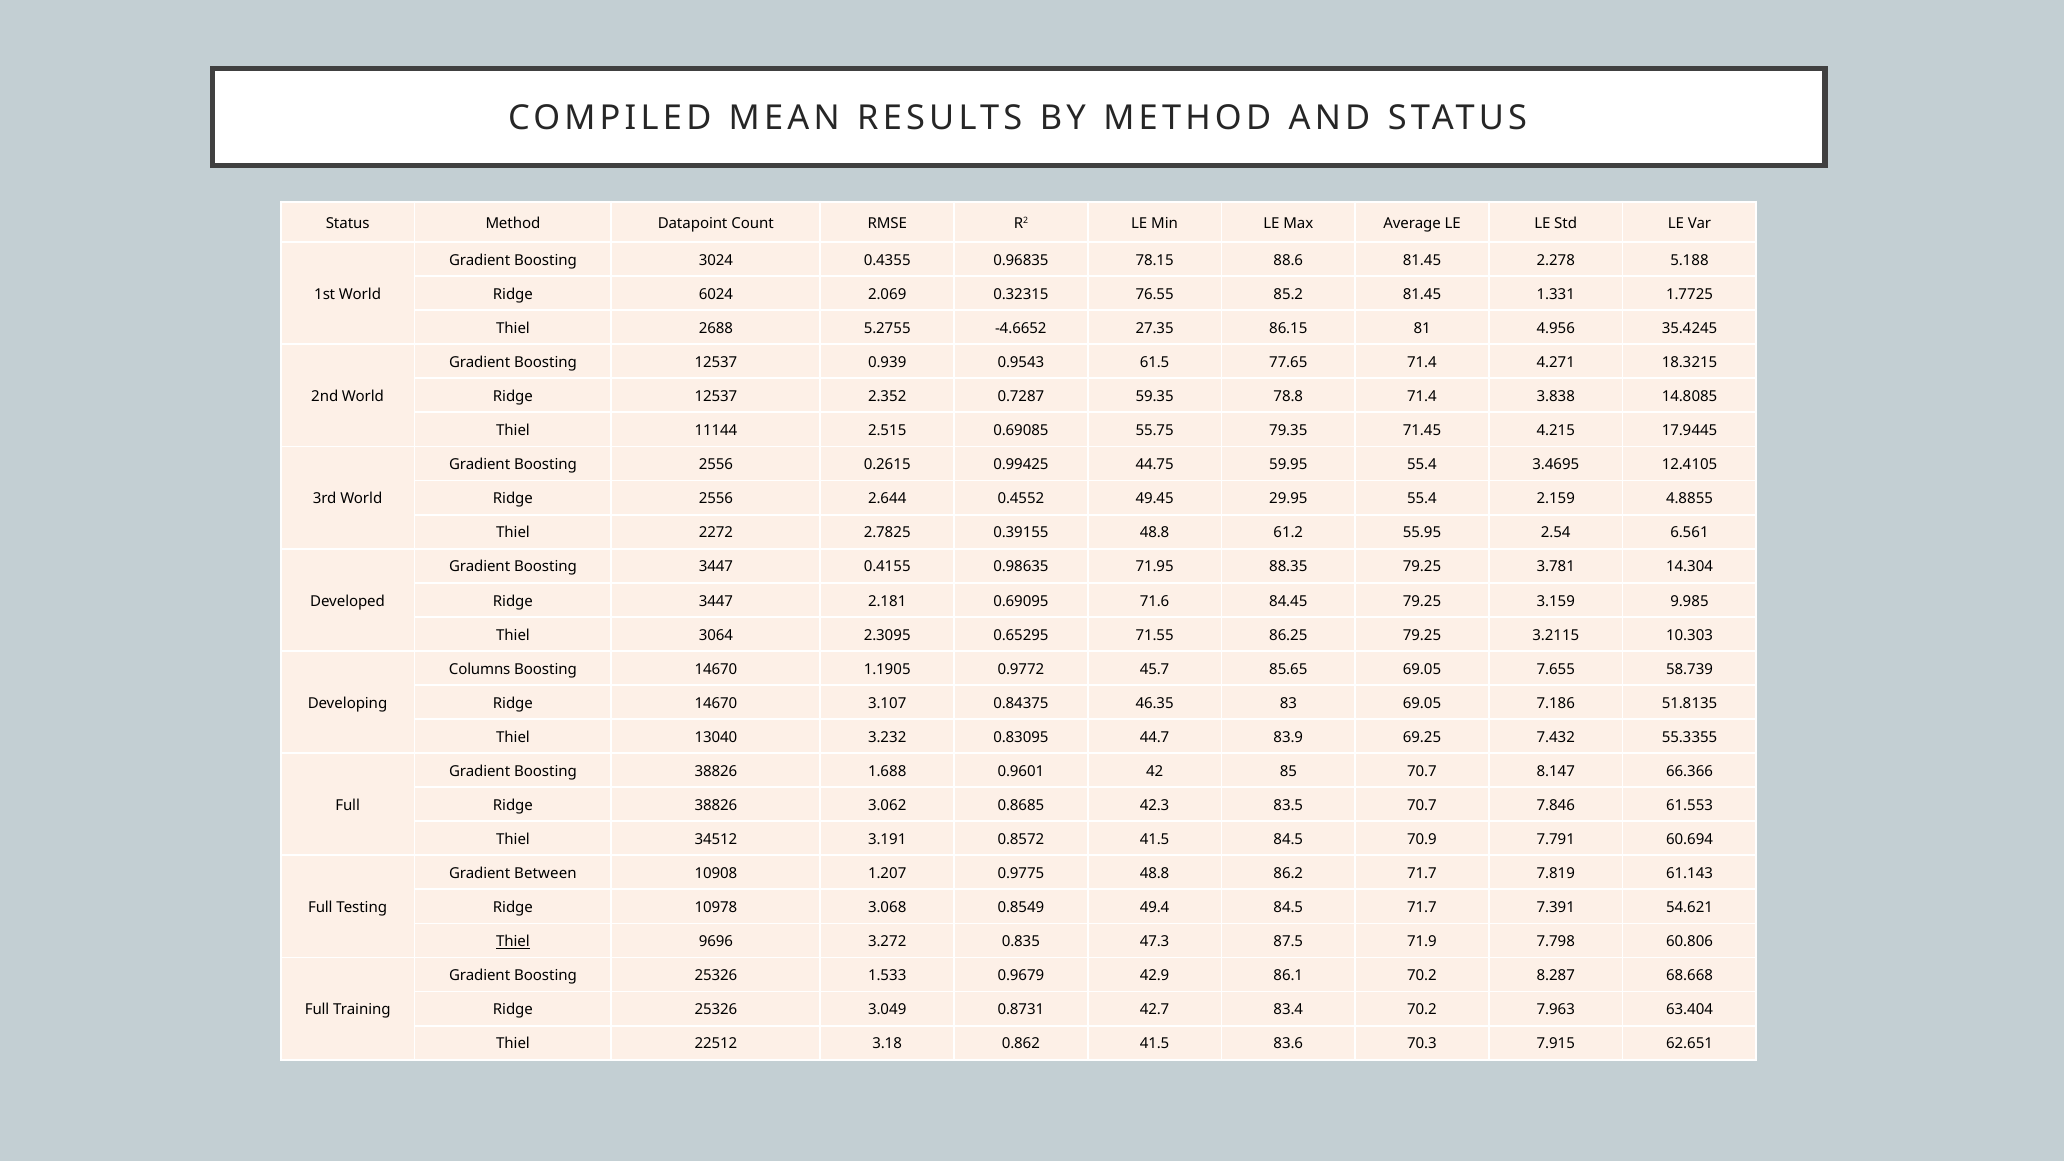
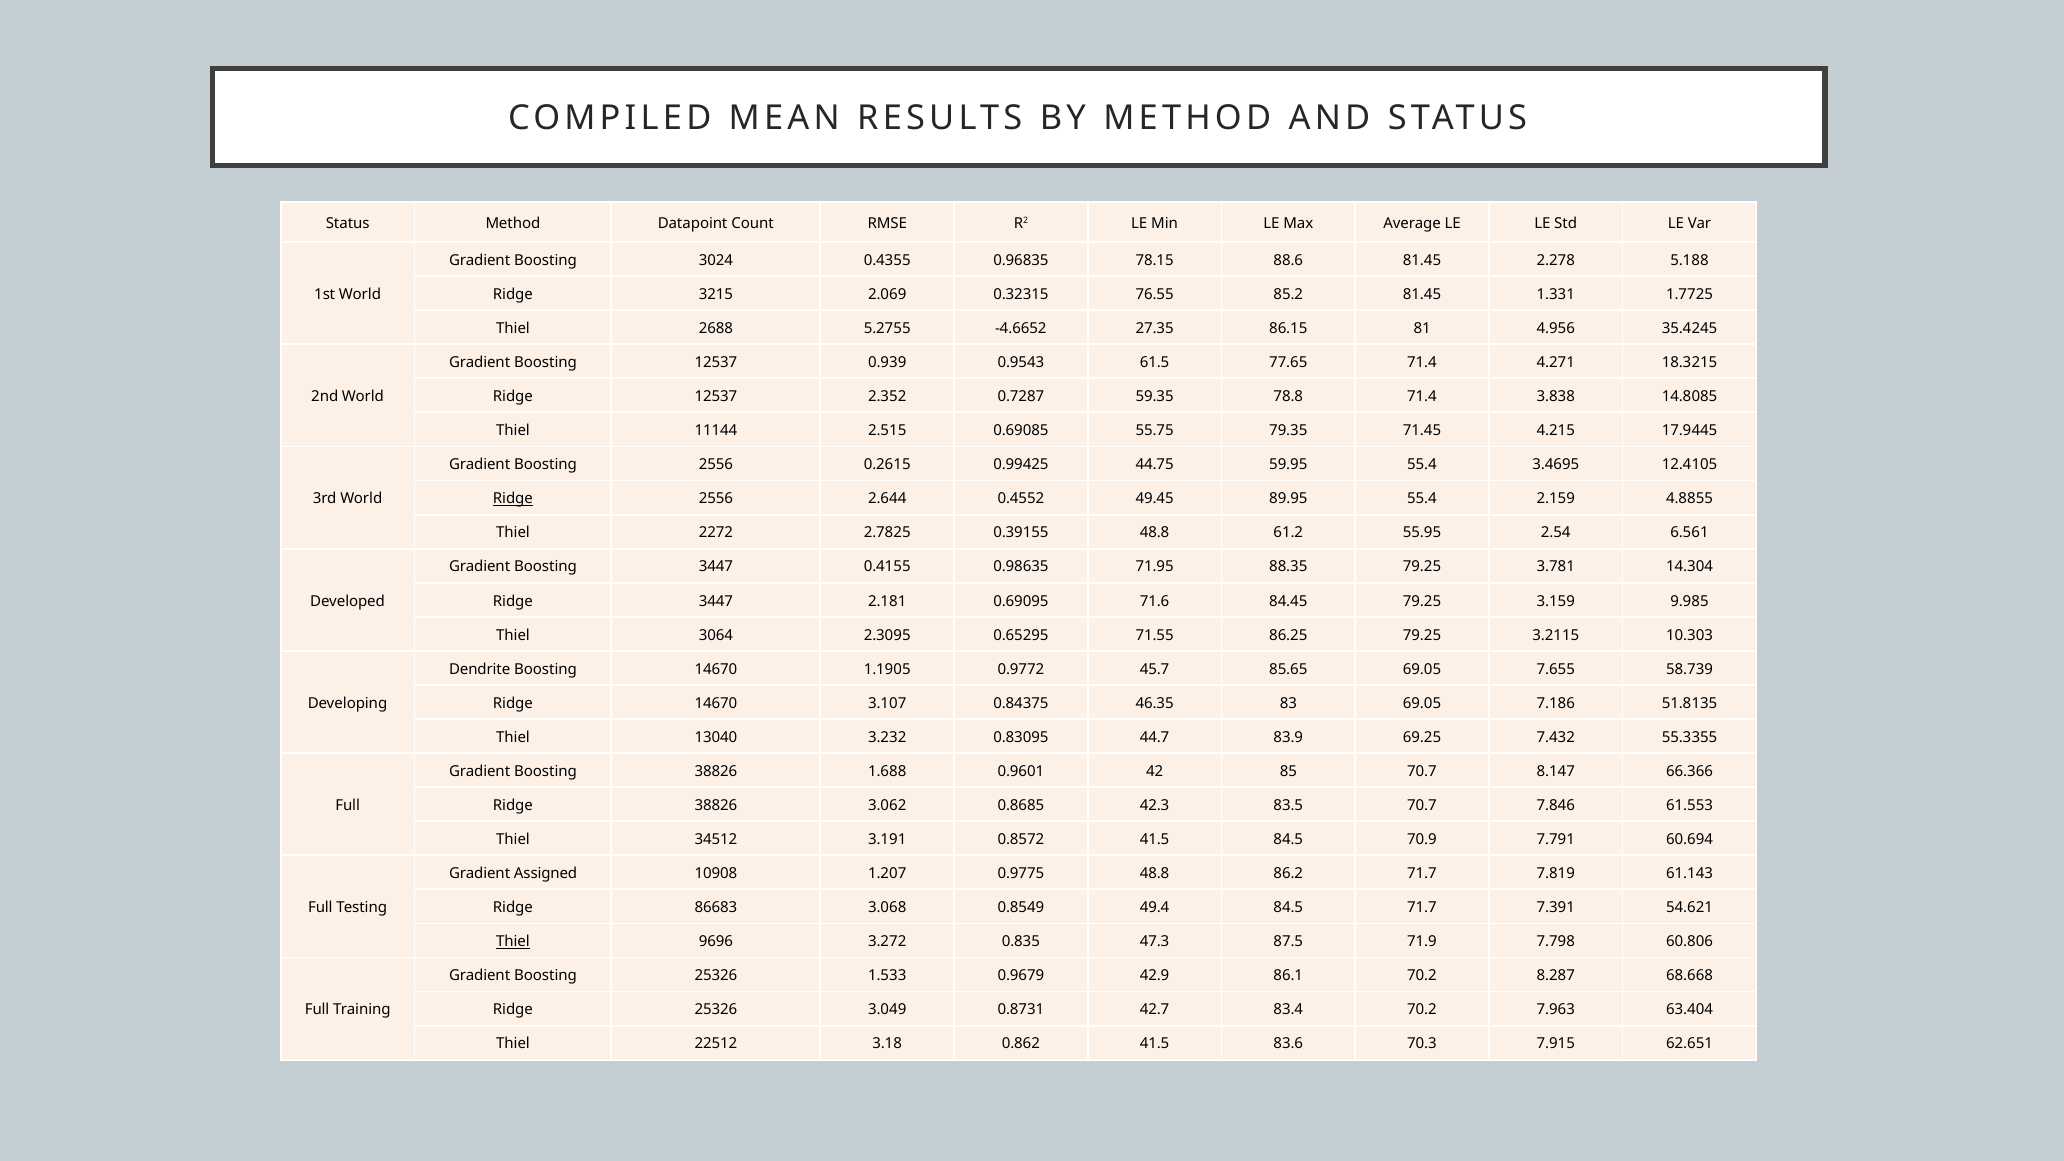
6024: 6024 -> 3215 (716, 294)
Ridge underline: none -> present (513, 499)
29.95: 29.95 -> 89.95 (1288, 499)
Columns: Columns -> Dendrite (480, 669)
Between: Between -> Assigned (546, 874)
10978: 10978 -> 86683 (716, 908)
